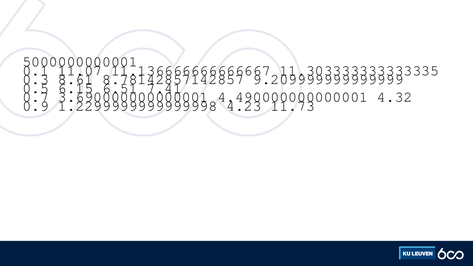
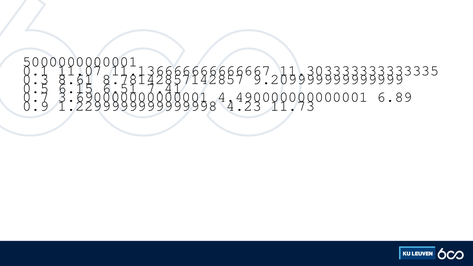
4.32: 4.32 -> 6.89 (395, 97)
